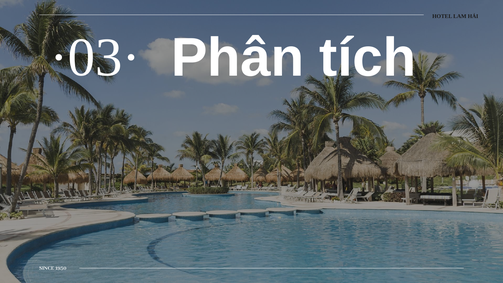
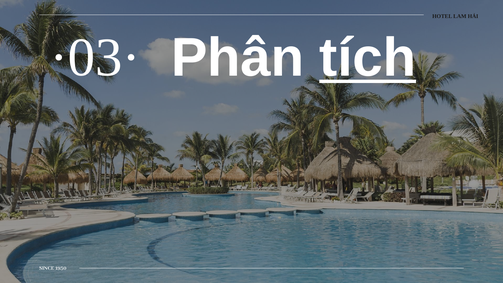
tích underline: none -> present (368, 58)
